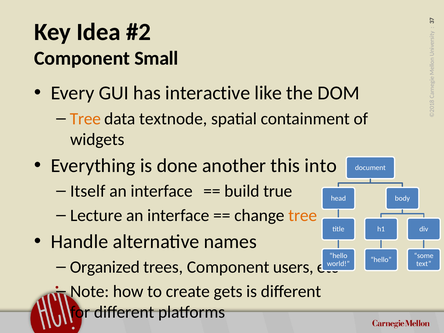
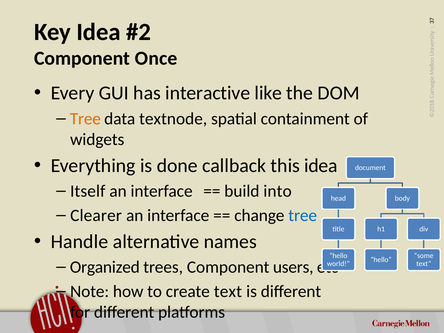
Small: Small -> Once (156, 58)
another: another -> callback (234, 166)
this into: into -> idea (321, 166)
true: true -> into (278, 191)
Lecture: Lecture -> Clearer (96, 215)
tree colour: orange -> blue (303, 215)
create gets: gets -> text (228, 291)
